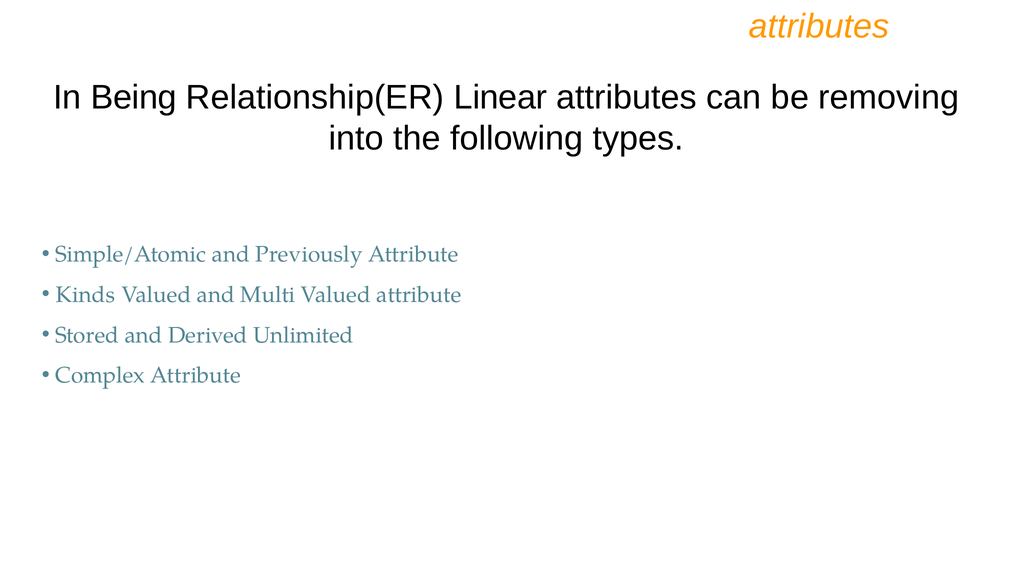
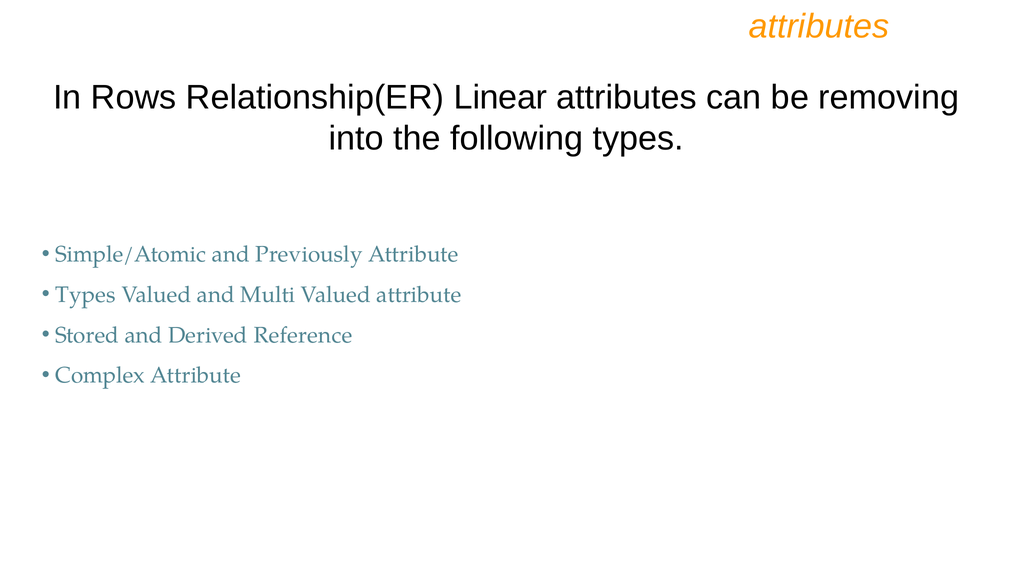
Being: Being -> Rows (134, 98)
Kinds: Kinds -> Types (85, 295)
Unlimited: Unlimited -> Reference (303, 335)
